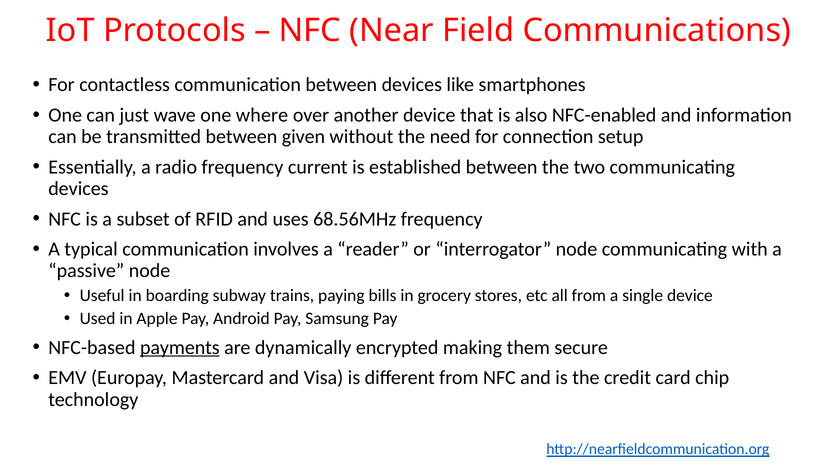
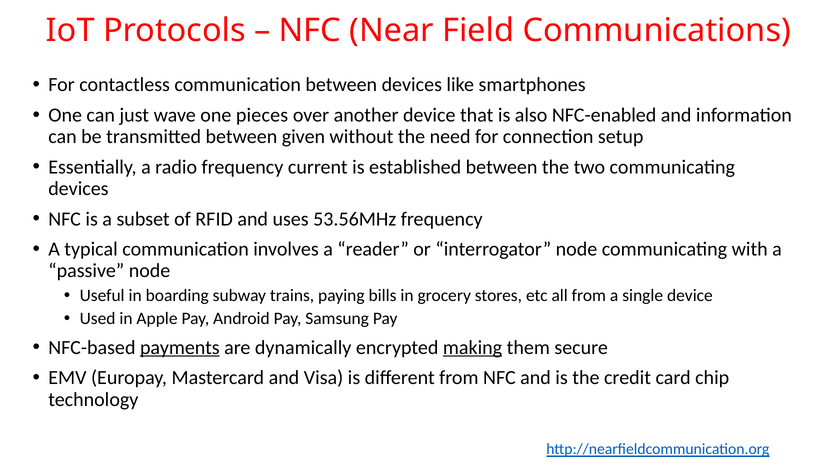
where: where -> pieces (262, 115)
68.56MHz: 68.56MHz -> 53.56MHz (355, 219)
making underline: none -> present (473, 348)
